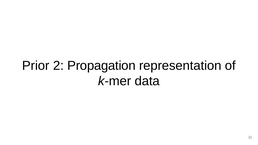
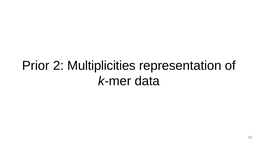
Propagation: Propagation -> Multiplicities (101, 66)
